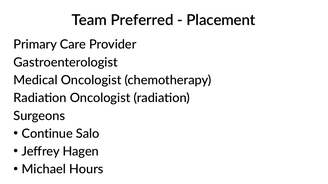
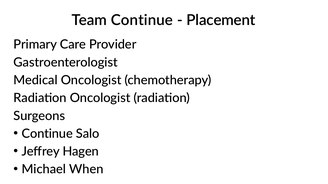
Team Preferred: Preferred -> Continue (142, 20)
Hours: Hours -> When (86, 170)
